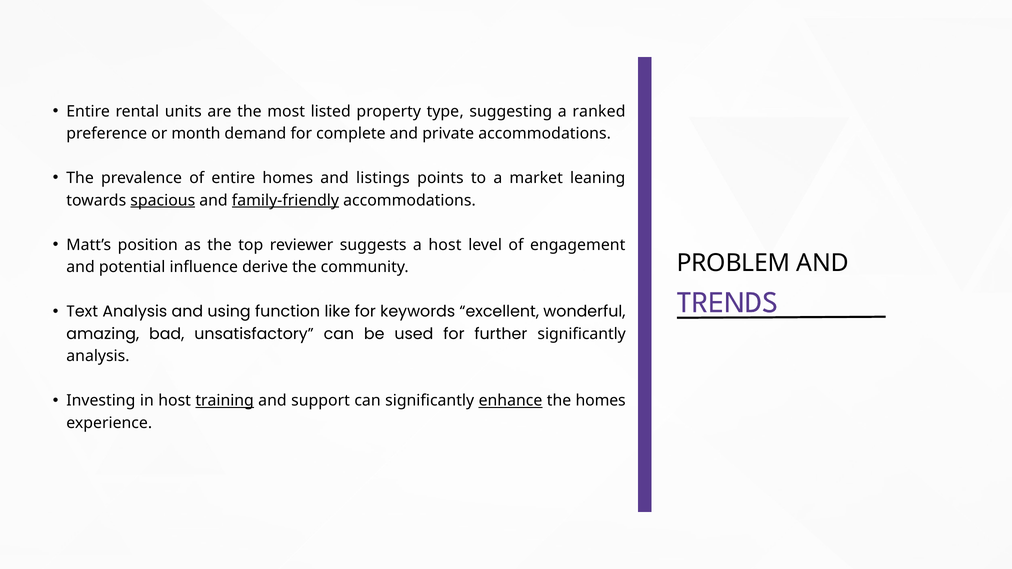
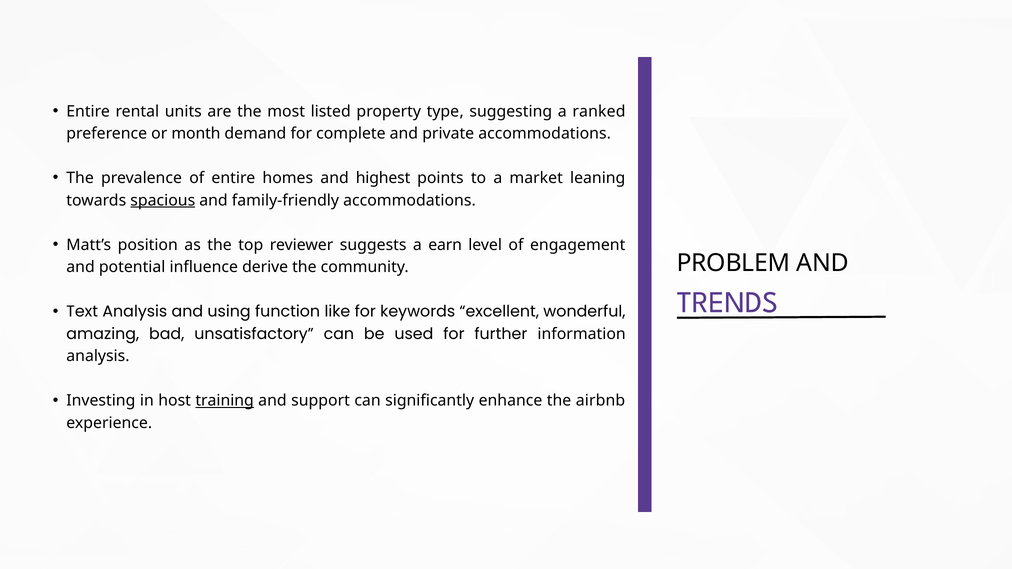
listings: listings -> highest (383, 178)
family-friendly underline: present -> none (285, 200)
a host: host -> earn (445, 245)
further significantly: significantly -> information (582, 334)
enhance underline: present -> none (510, 401)
the homes: homes -> airbnb (600, 401)
